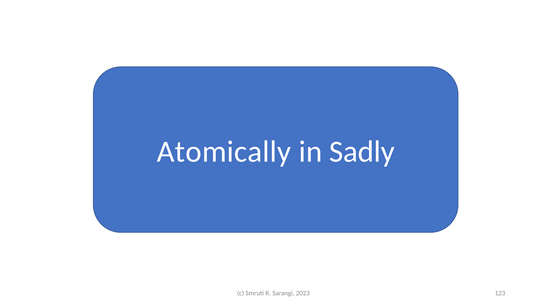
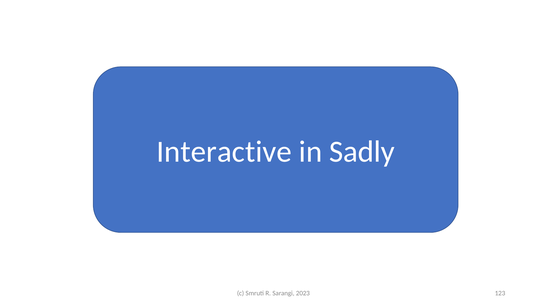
Atomically: Atomically -> Interactive (224, 152)
